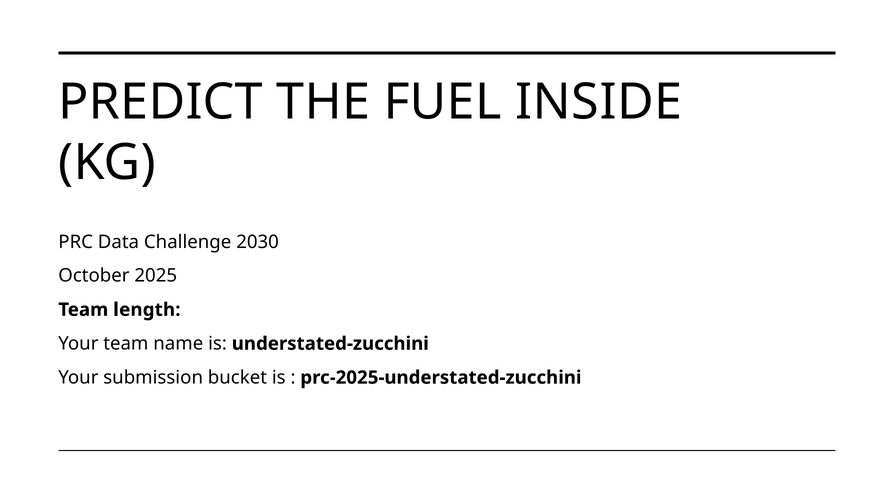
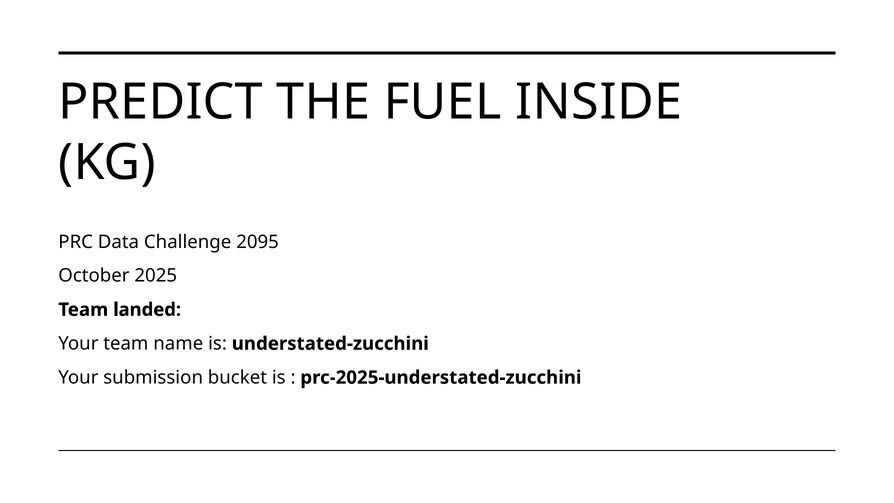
2030: 2030 -> 2095 (258, 242)
length: length -> landed (147, 310)
